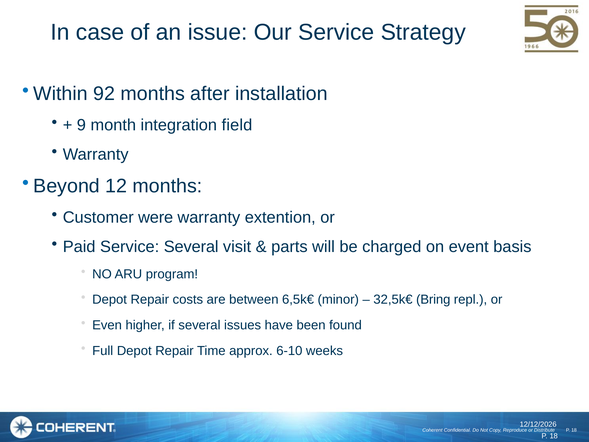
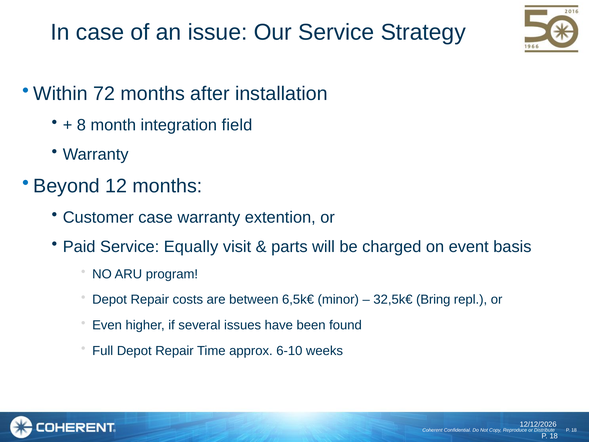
92: 92 -> 72 (104, 94)
9: 9 -> 8 (81, 125)
Customer were: were -> case (156, 217)
Service Several: Several -> Equally (191, 247)
